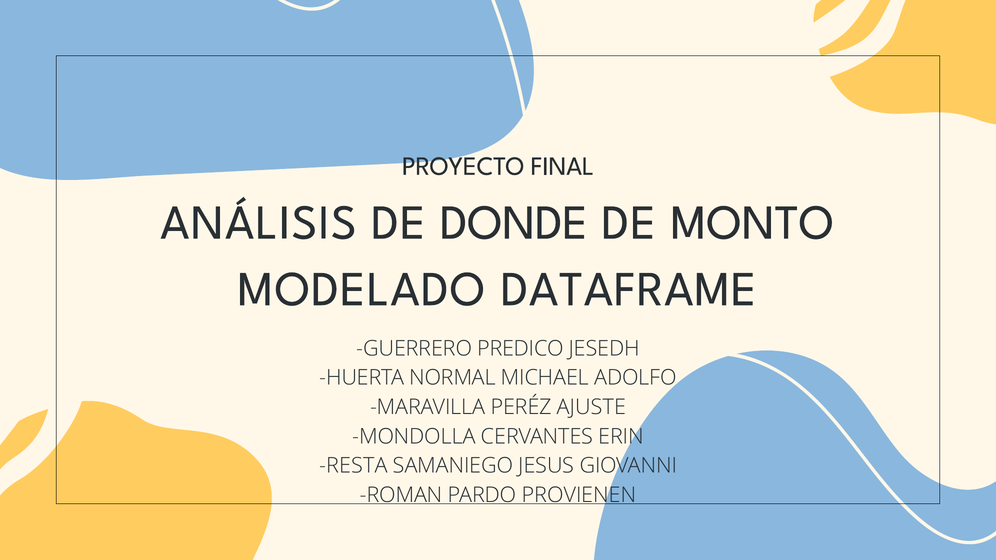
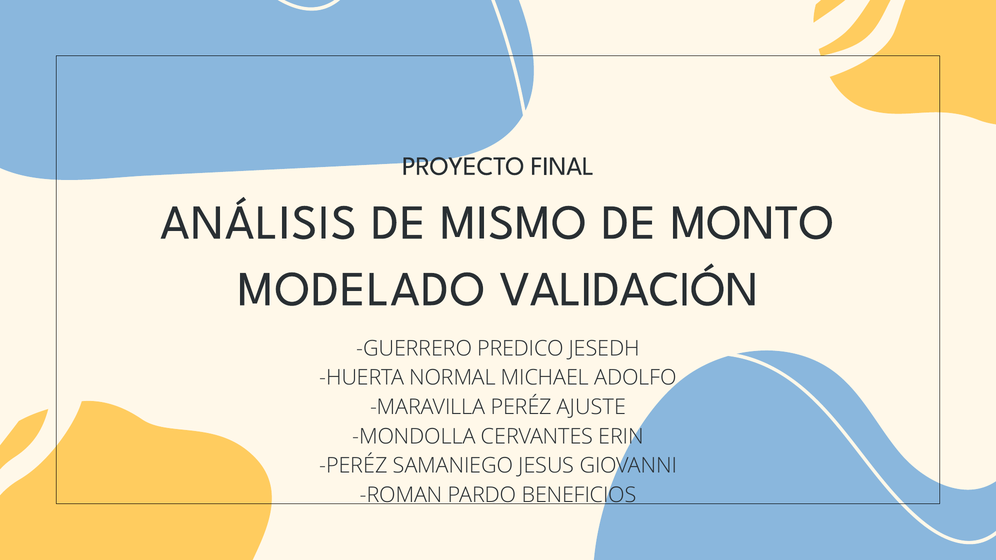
DONDE: DONDE -> MISMO (513, 223)
DATAFRAME: DATAFRAME -> VALIDACIÓN (629, 289)
RESTA: RESTA -> PERÉZ (353, 466)
PROVIENEN: PROVIENEN -> BENEFICIOS (579, 495)
